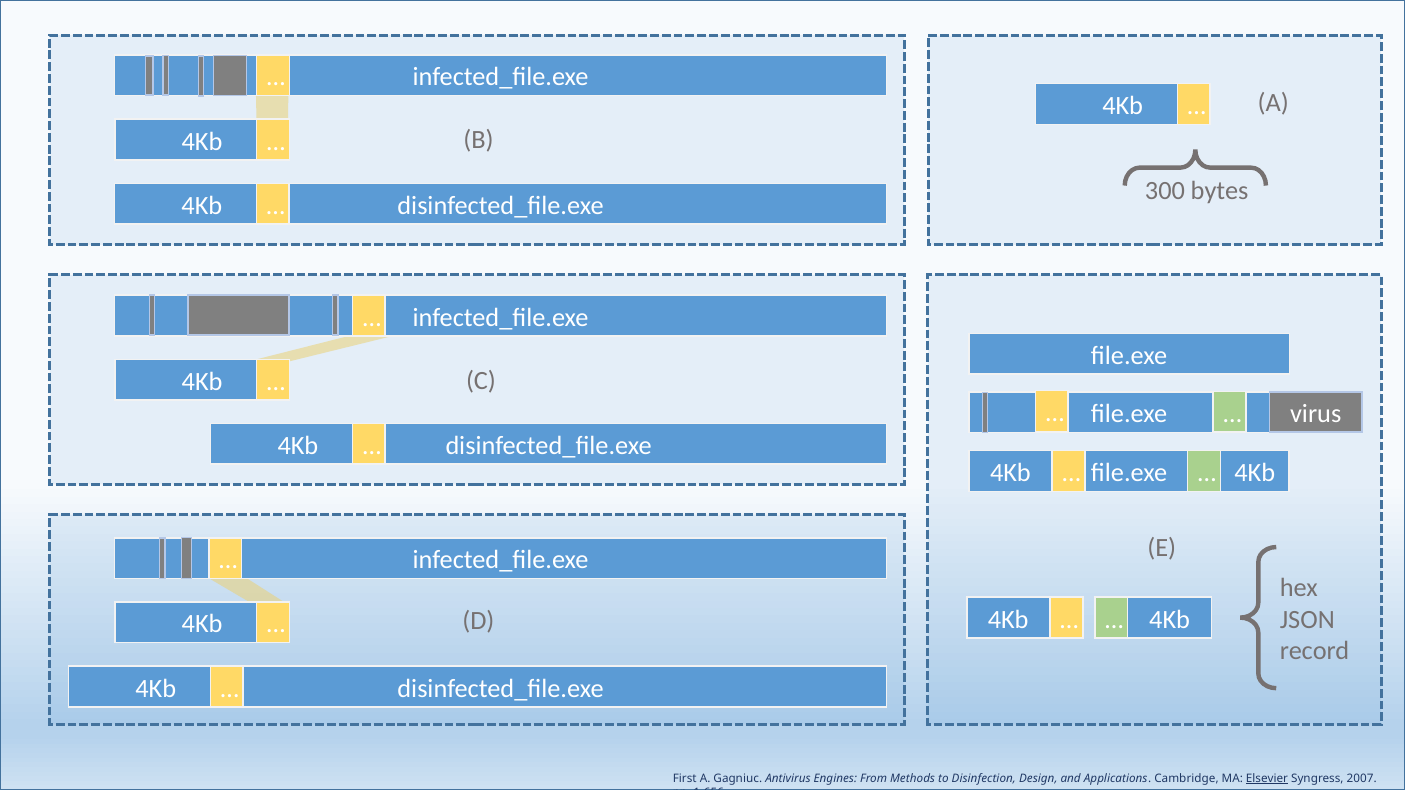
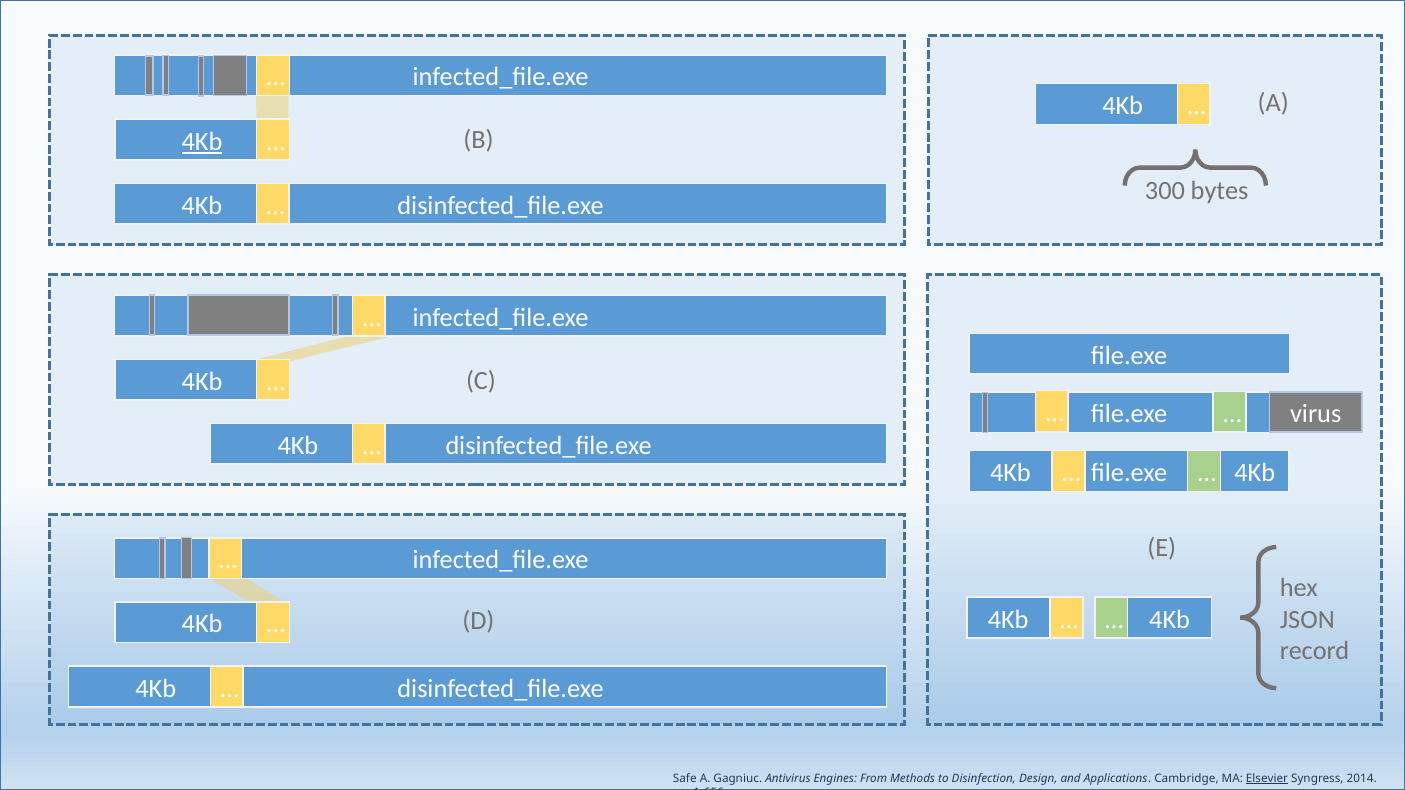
4Kb underline: none -> present (202, 141)
First: First -> Safe (685, 778)
2007: 2007 -> 2014 (1362, 778)
